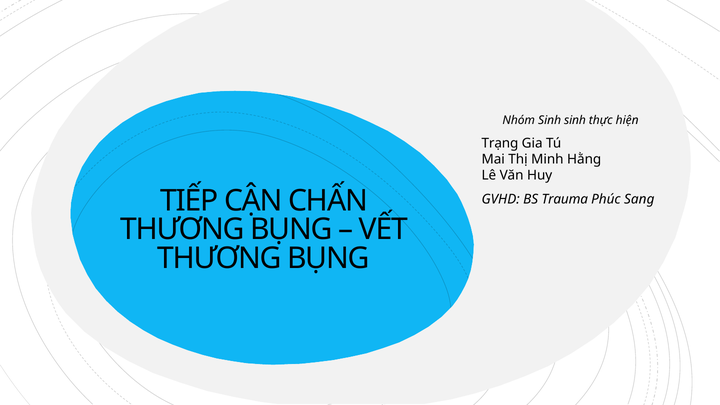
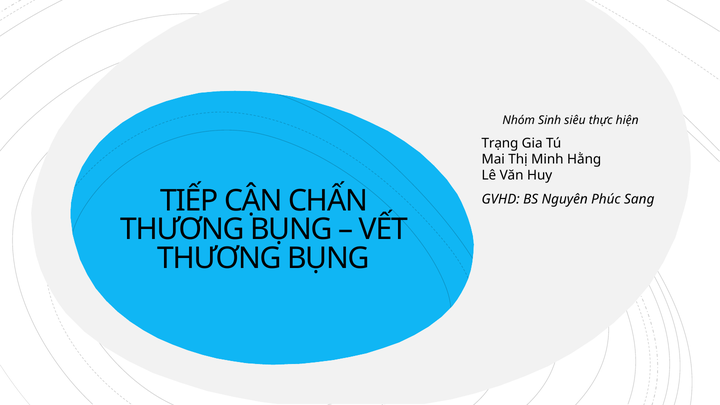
Sinh sinh: sinh -> siêu (575, 120)
Trauma: Trauma -> Nguyên (565, 199)
